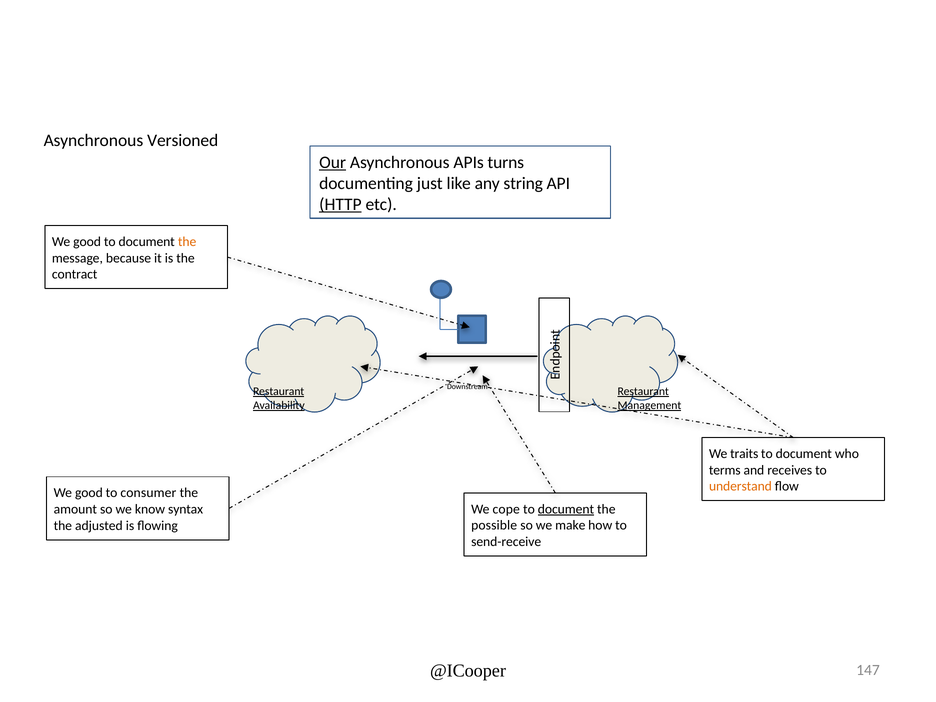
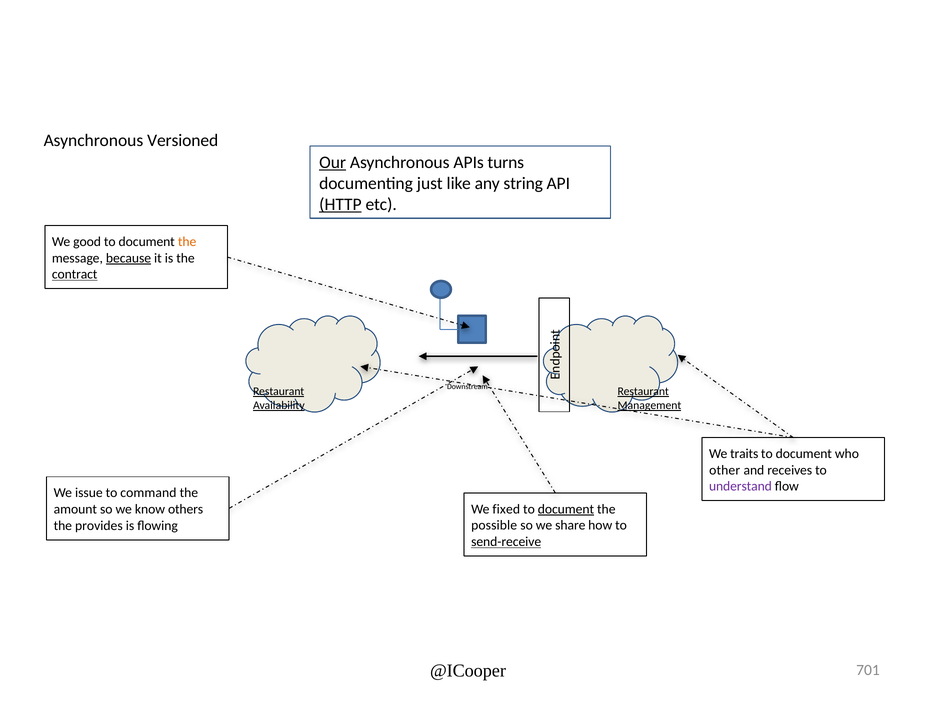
because underline: none -> present (129, 258)
contract underline: none -> present (75, 274)
terms: terms -> other (725, 470)
understand colour: orange -> purple (740, 486)
good: good -> issue (89, 493)
consumer: consumer -> command (148, 493)
cope: cope -> fixed (506, 509)
syntax: syntax -> others (186, 509)
make: make -> share (570, 525)
adjusted: adjusted -> provides (99, 526)
send-receive underline: none -> present (506, 542)
147: 147 -> 701 (868, 670)
